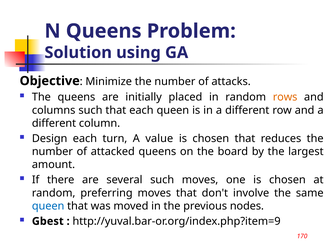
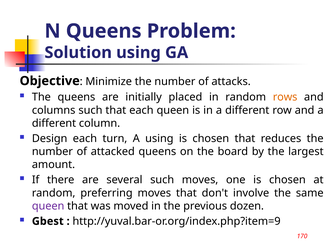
A value: value -> using (159, 139)
queen colour: blue -> purple (48, 206)
nodes: nodes -> dozen (247, 206)
